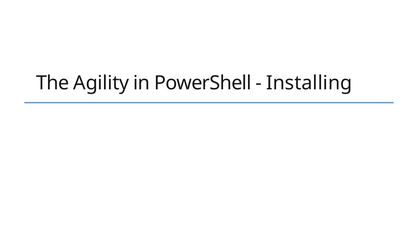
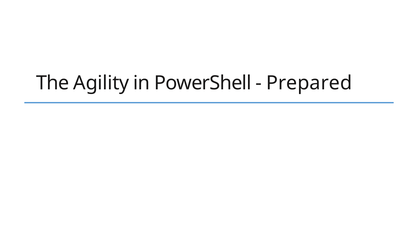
Installing: Installing -> Prepared (309, 83)
